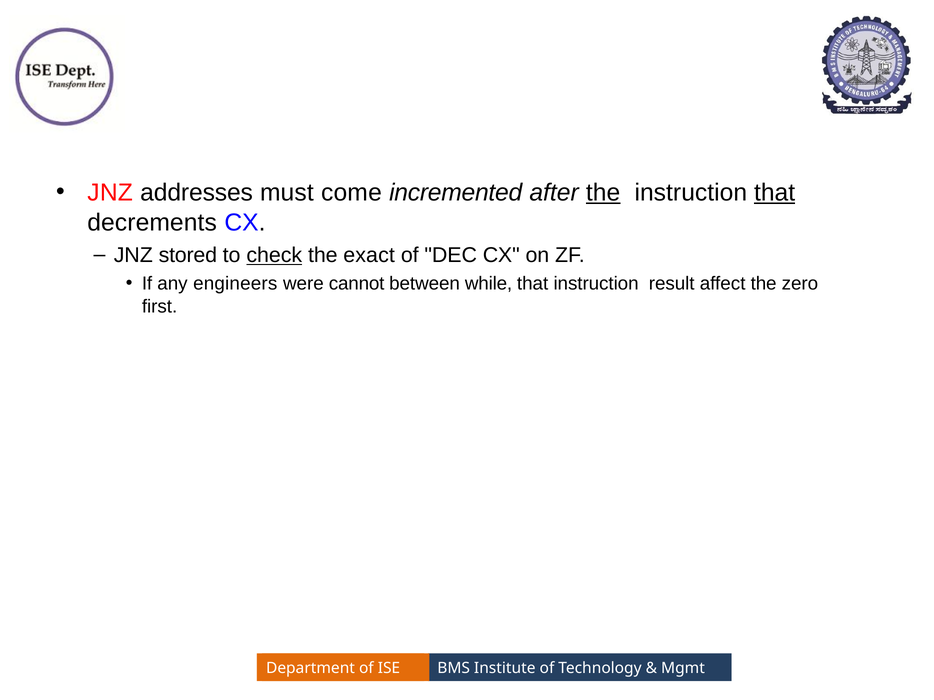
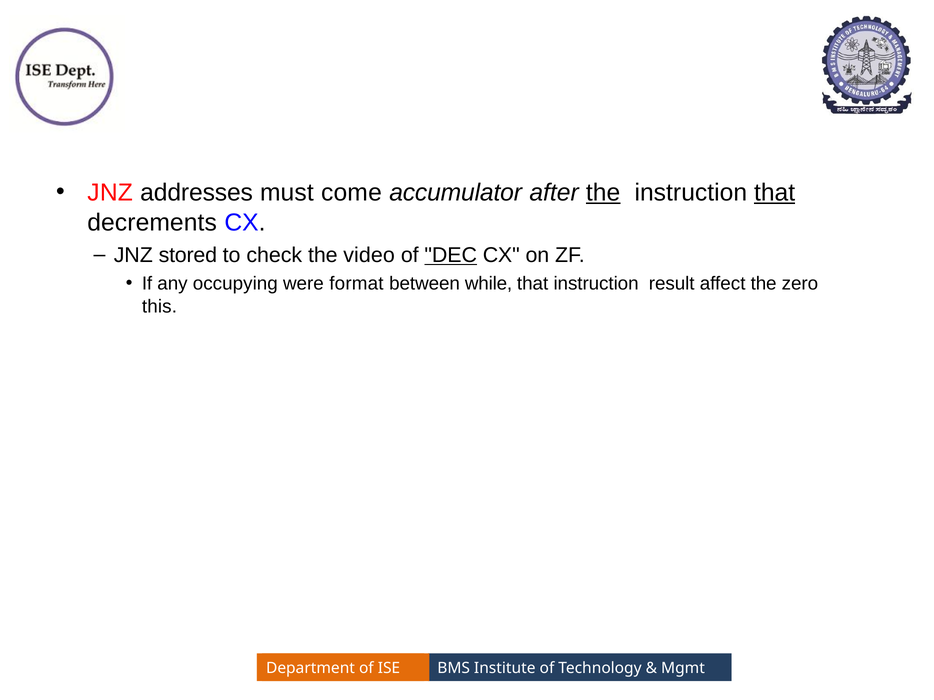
incremented: incremented -> accumulator (456, 193)
check underline: present -> none (274, 255)
exact: exact -> video (369, 255)
DEC underline: none -> present (451, 255)
engineers: engineers -> occupying (235, 284)
cannot: cannot -> format (356, 284)
first: first -> this (159, 307)
